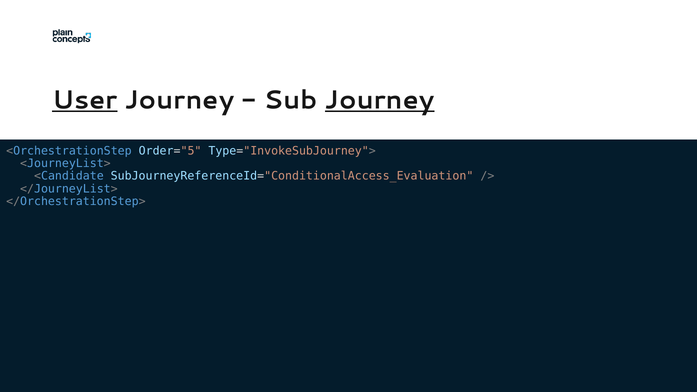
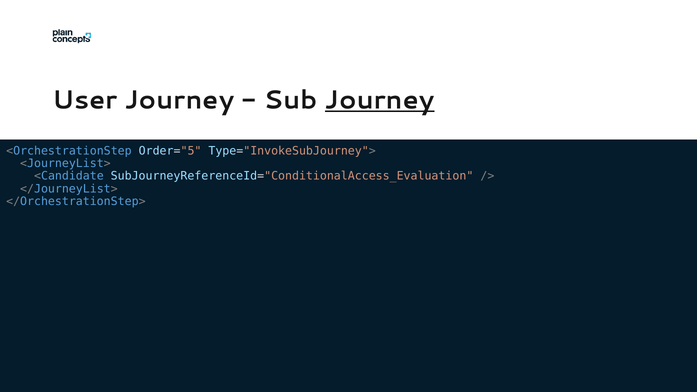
User underline: present -> none (85, 100)
